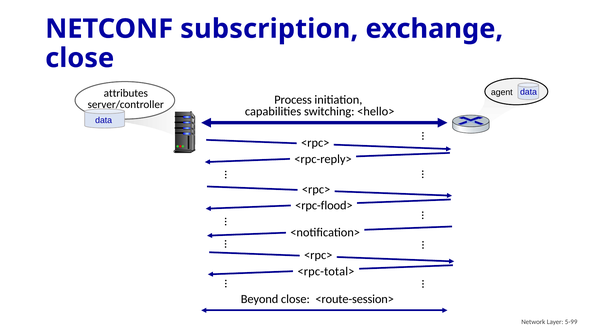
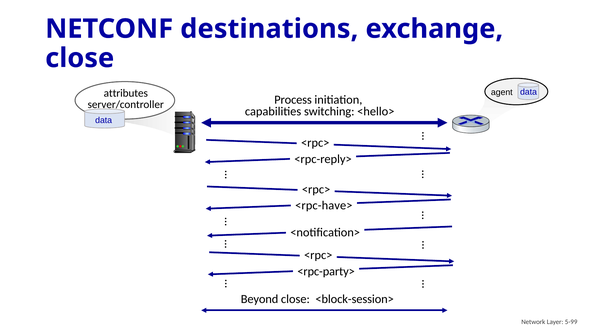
subscription: subscription -> destinations (269, 29)
<rpc-flood>: <rpc-flood> -> <rpc-have> (324, 206)
<rpc-total>: <rpc-total> -> <rpc-party> (326, 272)
<route-session>: <route-session> -> <block-session> (355, 300)
